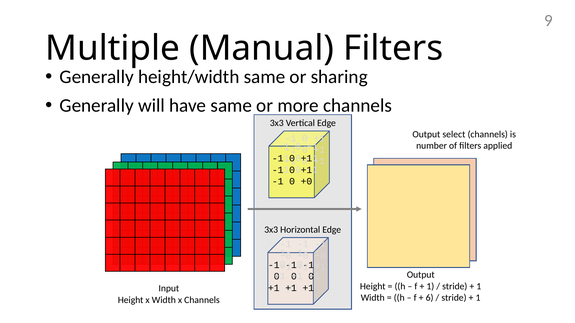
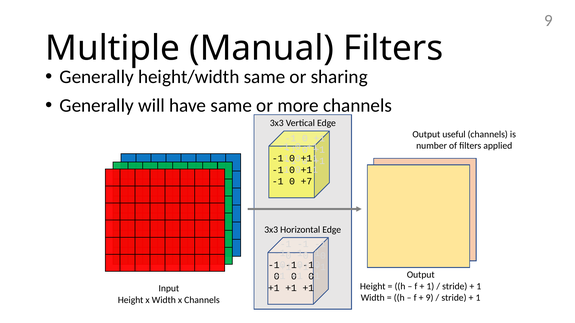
select: select -> useful (454, 135)
+0: +0 -> +7 (306, 182)
6: 6 -> 9 (430, 298)
